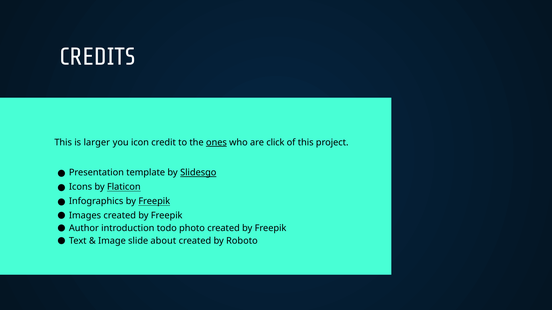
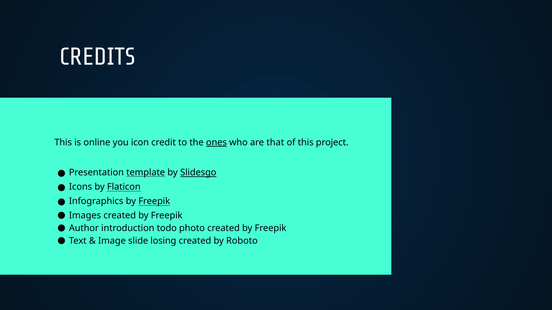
larger: larger -> online (97, 143)
click: click -> that (275, 143)
template underline: none -> present (146, 173)
about: about -> losing (163, 241)
